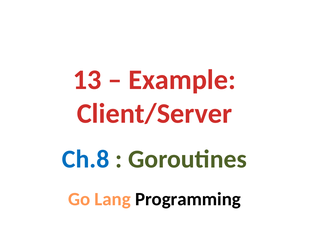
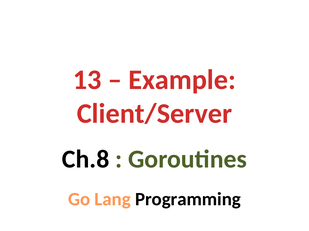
Ch.8 colour: blue -> black (86, 160)
